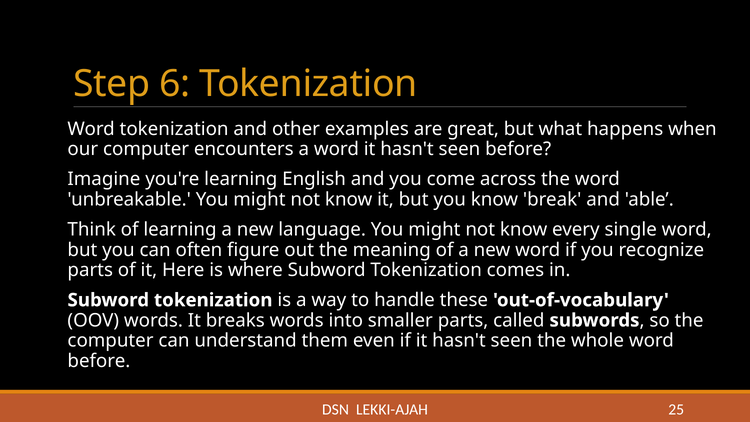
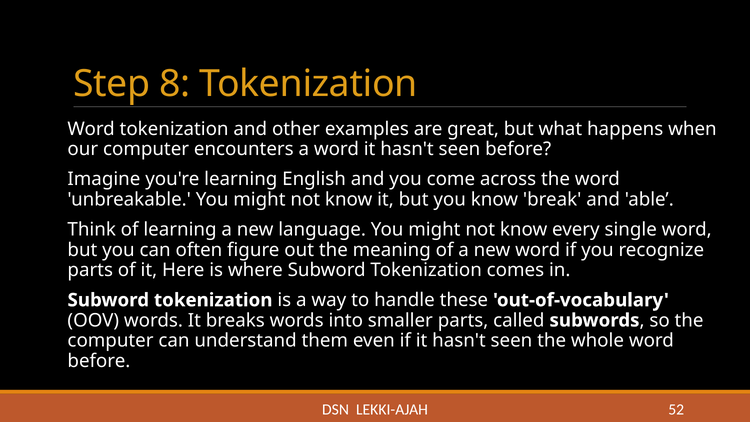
6: 6 -> 8 (175, 84)
25: 25 -> 52 (676, 409)
